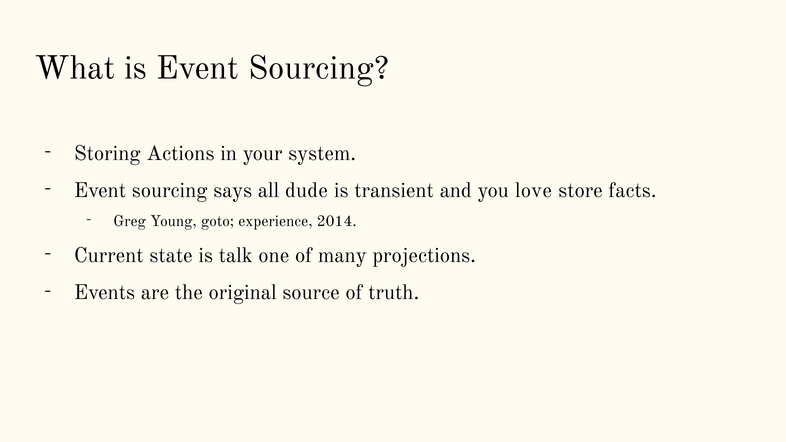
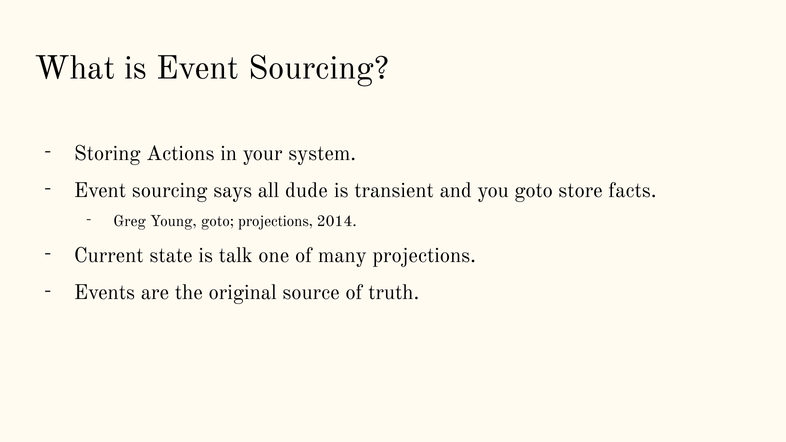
you love: love -> goto (534, 191)
goto experience: experience -> projections (276, 221)
